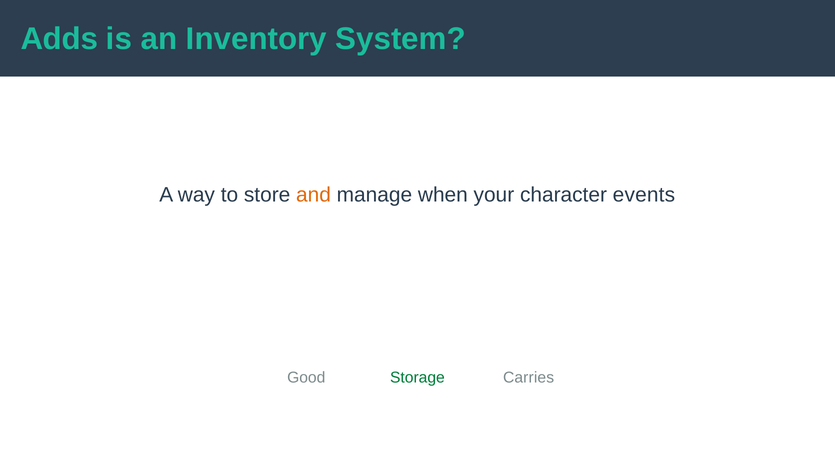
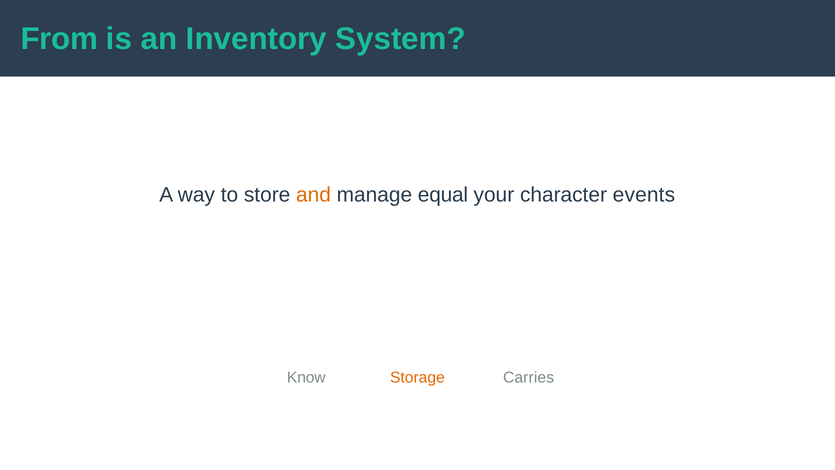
Adds: Adds -> From (59, 39)
when: when -> equal (443, 195)
Good: Good -> Know (306, 377)
Storage colour: green -> orange (417, 377)
